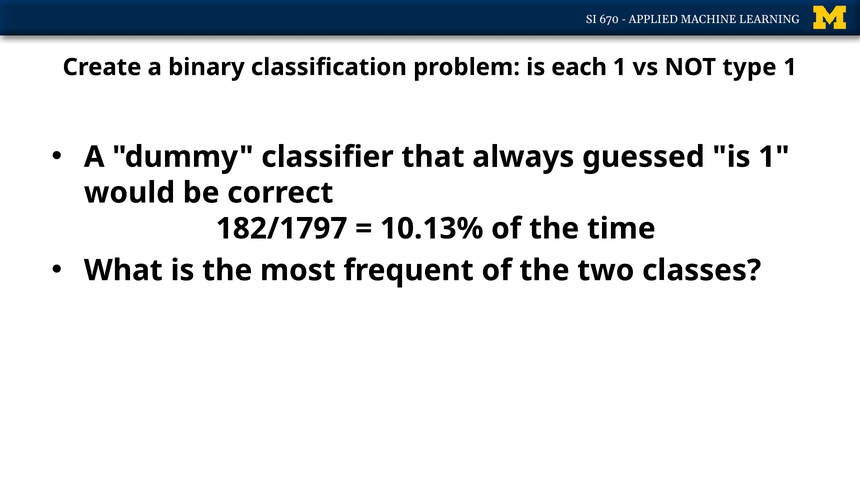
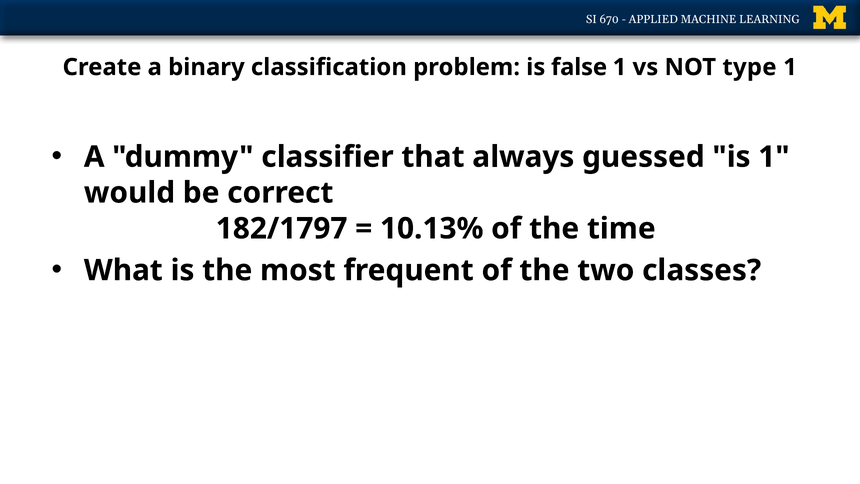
each: each -> false (579, 67)
